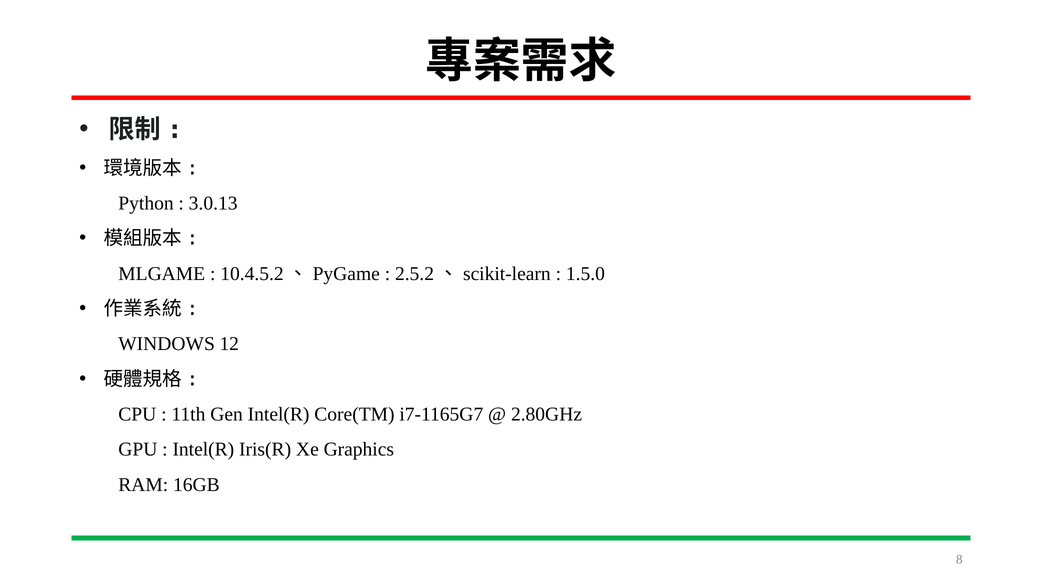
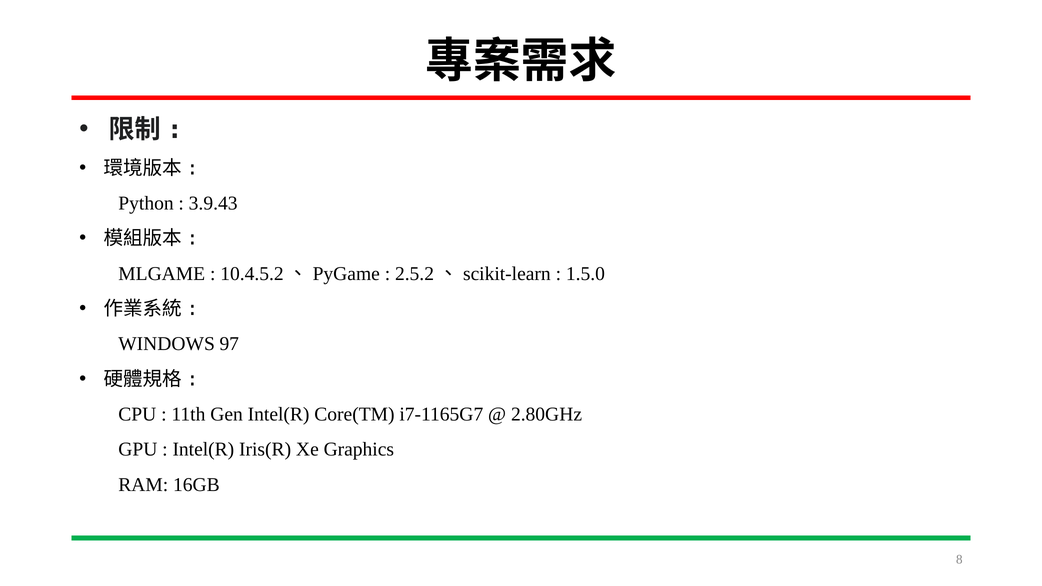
3.0.13: 3.0.13 -> 3.9.43 (213, 203)
12: 12 -> 97 (229, 344)
